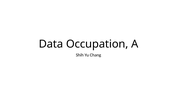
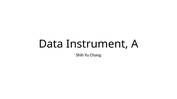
Occupation: Occupation -> Instrument (97, 44)
